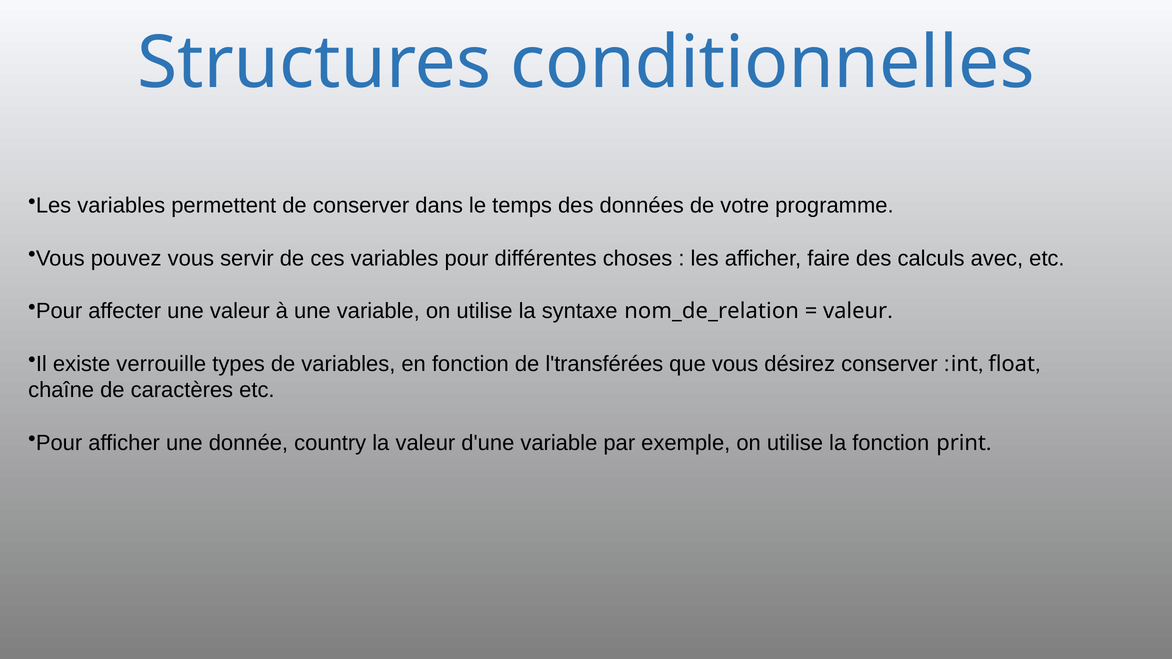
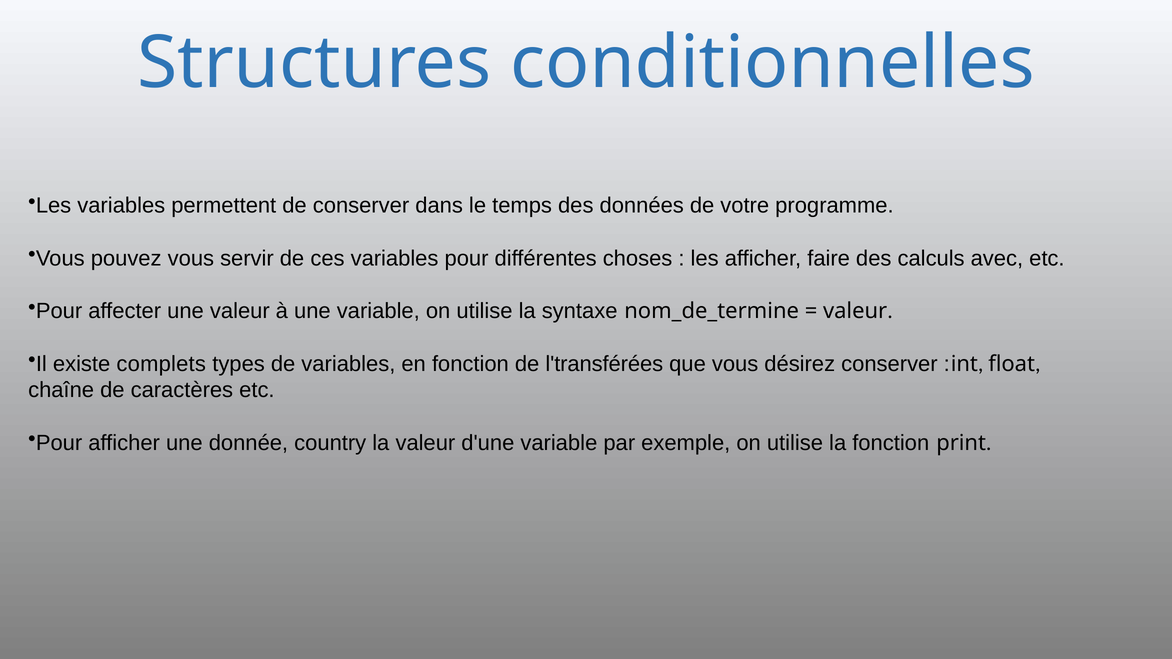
nom_de_relation: nom_de_relation -> nom_de_termine (712, 311)
verrouille: verrouille -> complets (161, 364)
